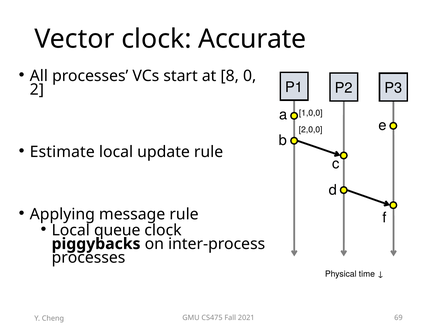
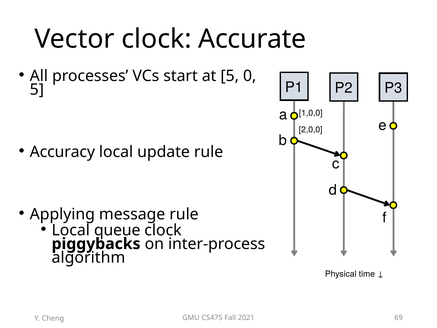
at 8: 8 -> 5 (230, 76)
2: 2 -> 5 (37, 90)
Estimate: Estimate -> Accuracy (62, 152)
processes: processes -> algorithm (88, 257)
